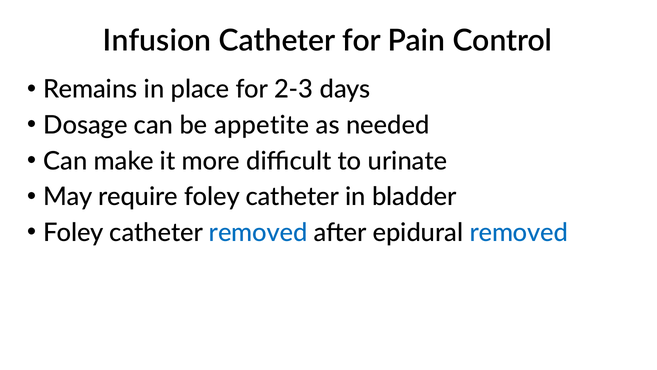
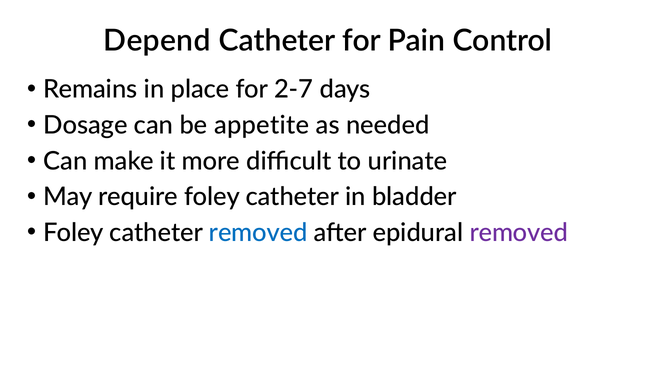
Infusion: Infusion -> Depend (157, 41)
2-3: 2-3 -> 2-7 (294, 89)
removed colour: blue -> purple (519, 233)
